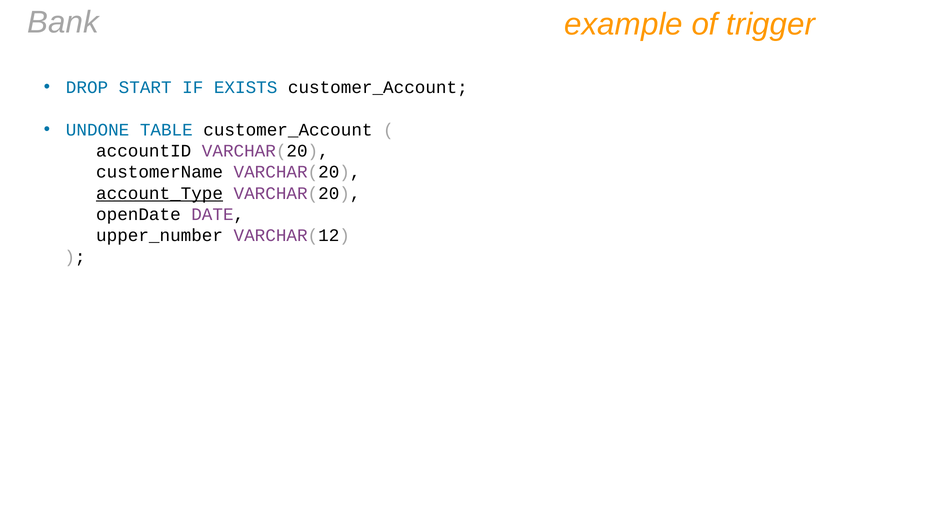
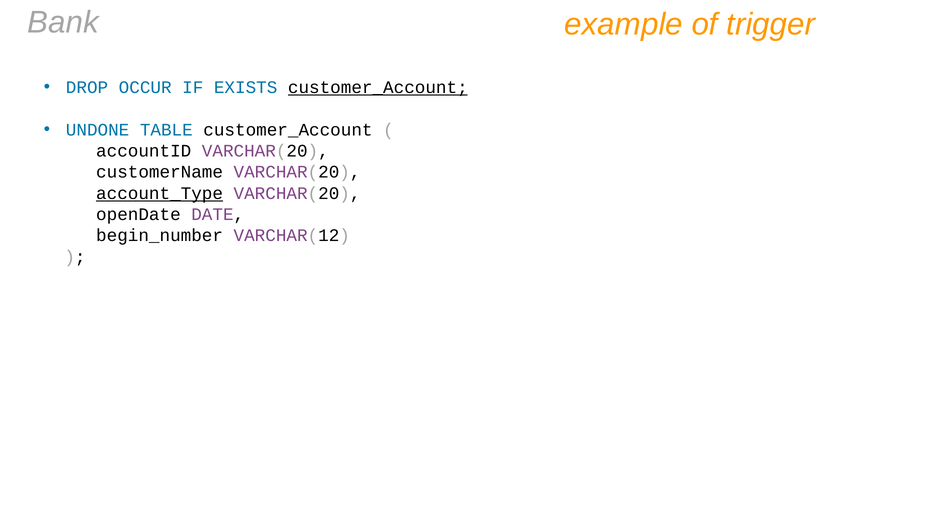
START: START -> OCCUR (145, 87)
customer_Account underline: none -> present (378, 87)
upper_number: upper_number -> begin_number (160, 235)
